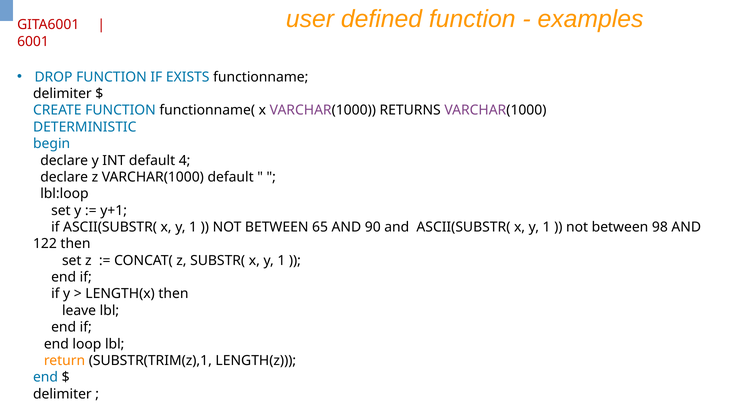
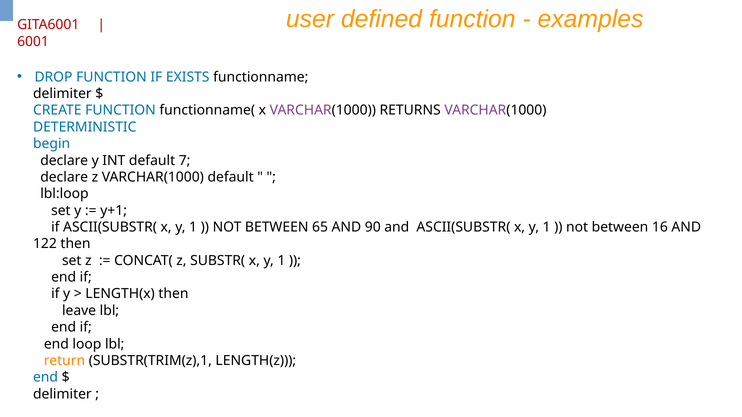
4: 4 -> 7 (185, 161)
98: 98 -> 16 (660, 227)
